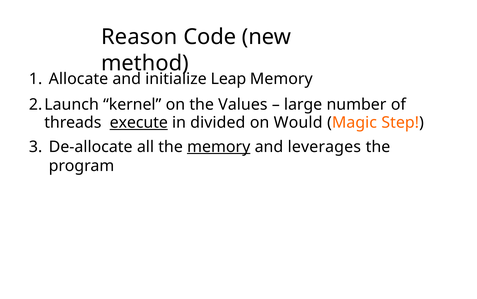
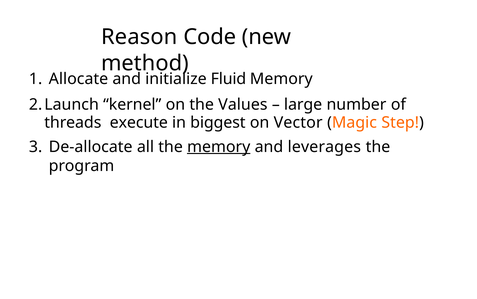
Leap: Leap -> Fluid (228, 79)
execute underline: present -> none (139, 123)
divided: divided -> biggest (218, 123)
Would: Would -> Vector (298, 123)
